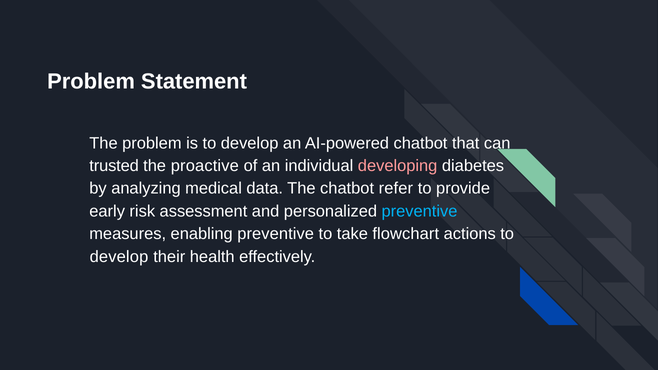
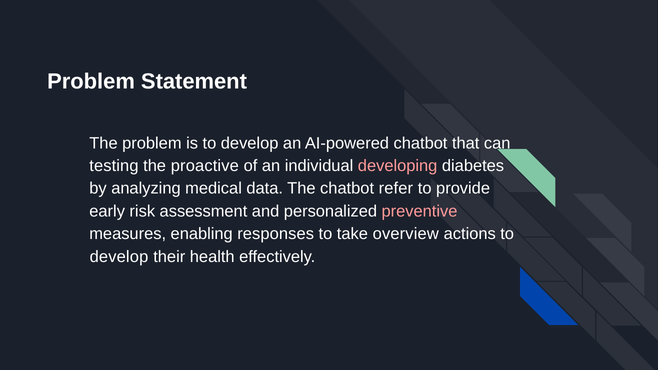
trusted: trusted -> testing (114, 166)
preventive colour: light blue -> pink (420, 211)
enabling preventive: preventive -> responses (276, 234)
flowchart: flowchart -> overview (406, 234)
